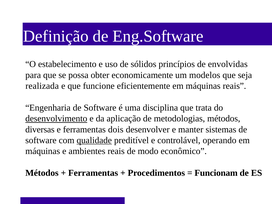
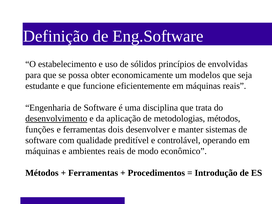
realizada: realizada -> estudante (42, 86)
diversas: diversas -> funções (40, 129)
qualidade underline: present -> none (94, 140)
Funcionam: Funcionam -> Introdução (216, 173)
